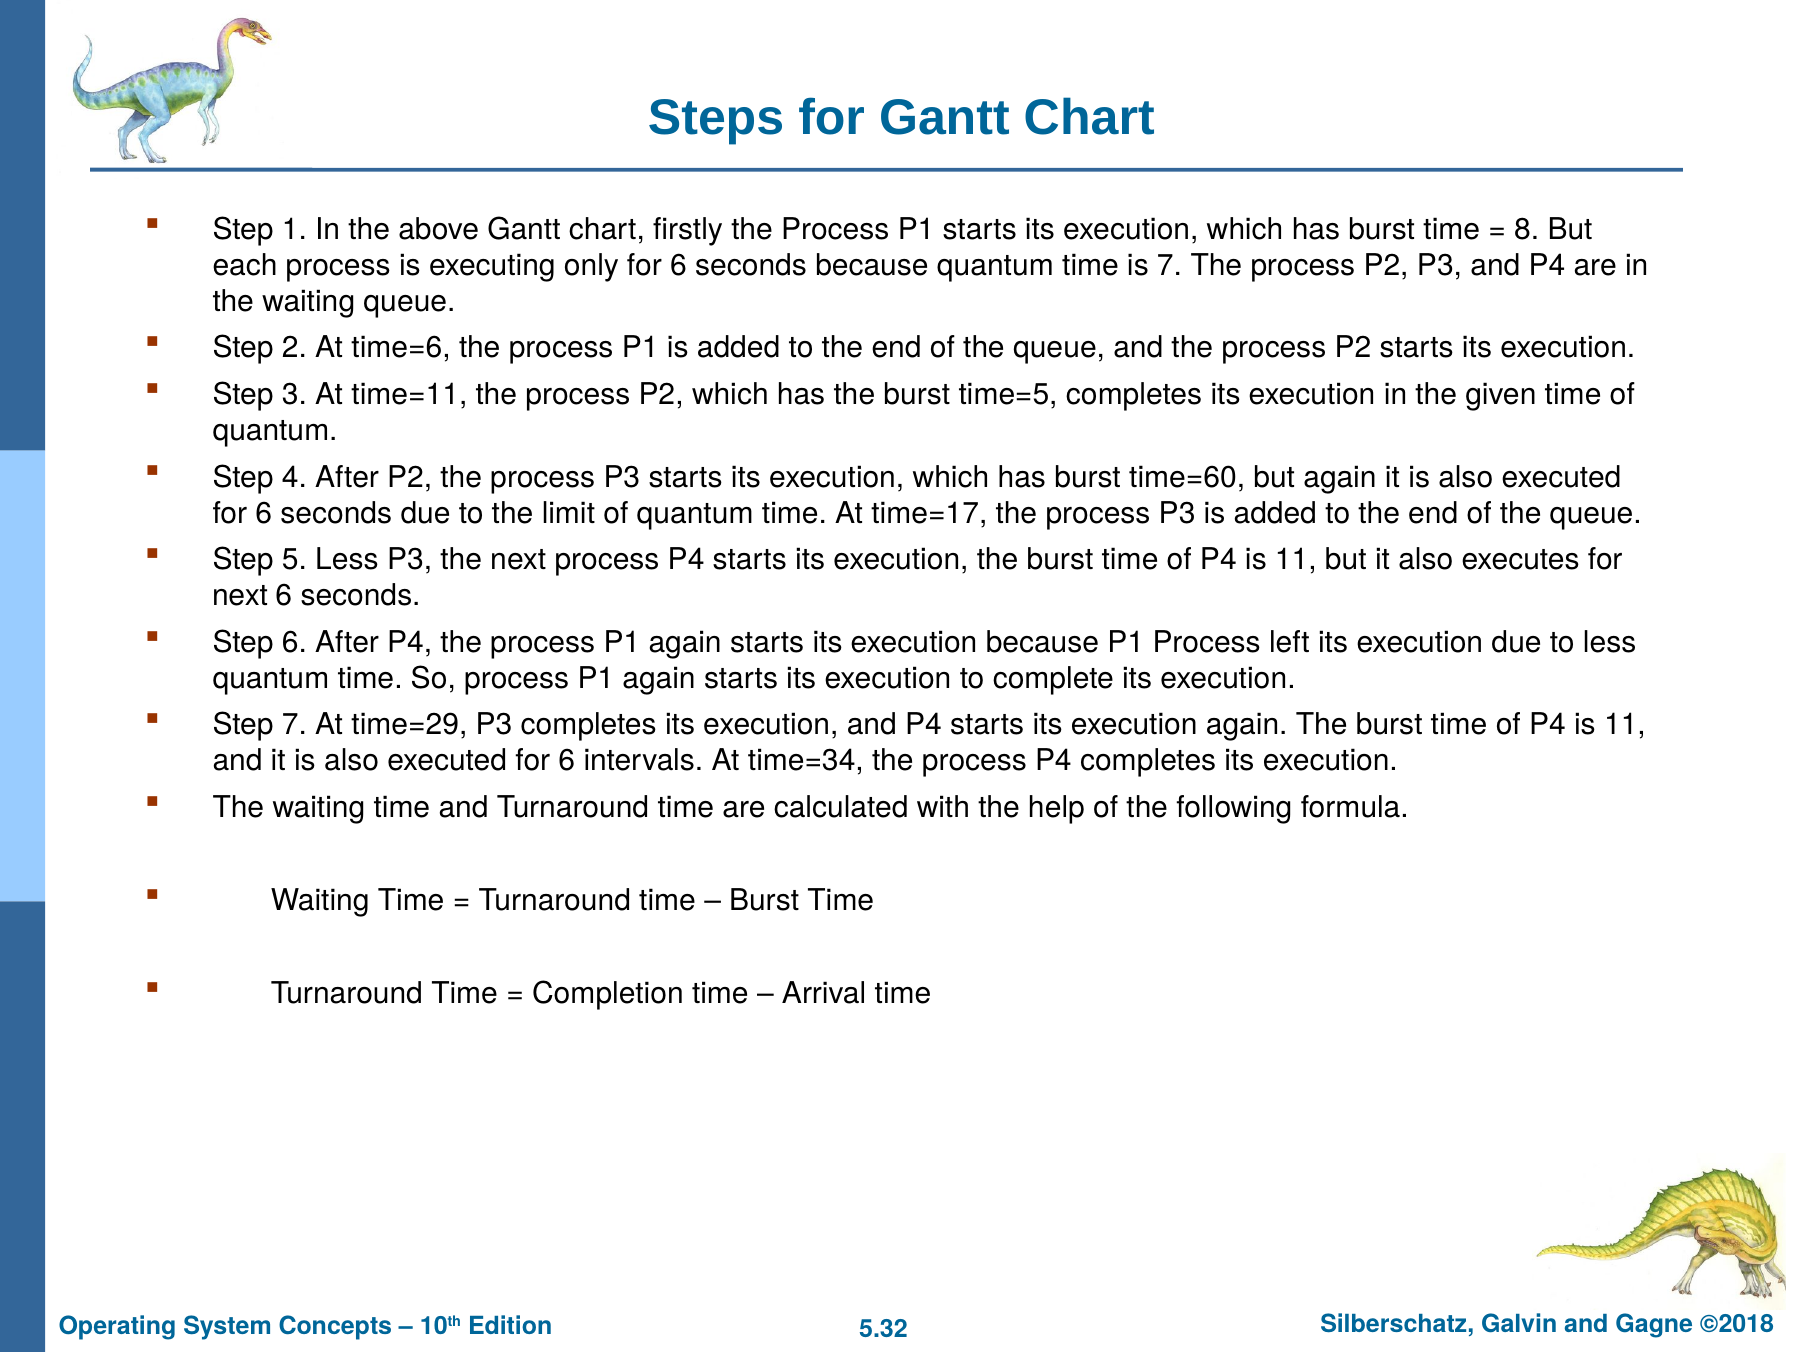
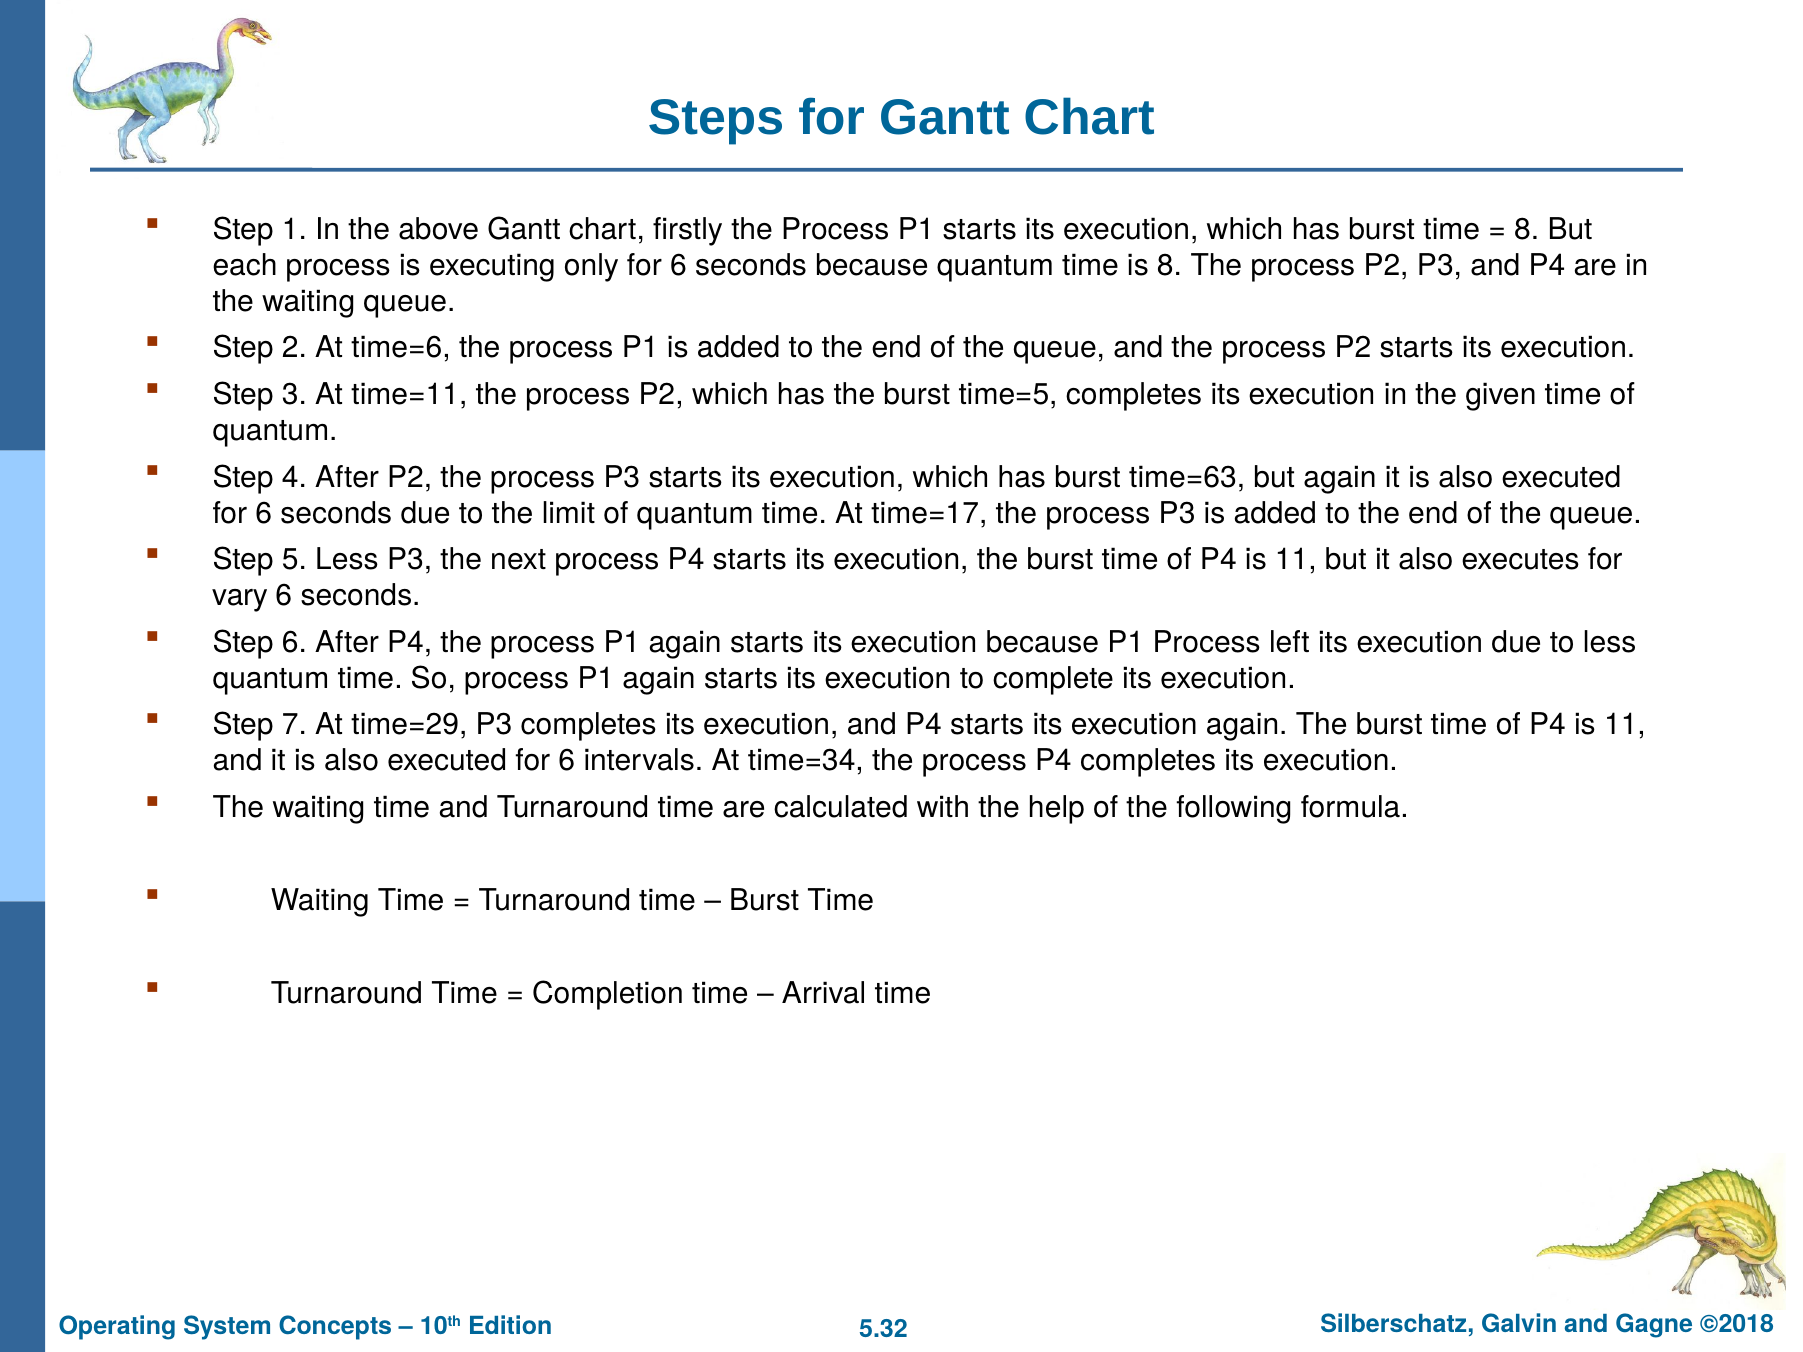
is 7: 7 -> 8 (1170, 265)
time=60: time=60 -> time=63 (1187, 477)
next: next -> vary (240, 596)
